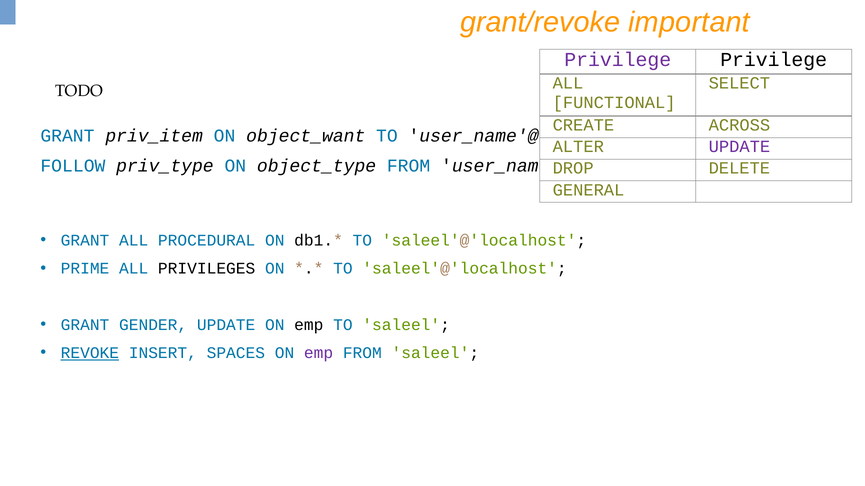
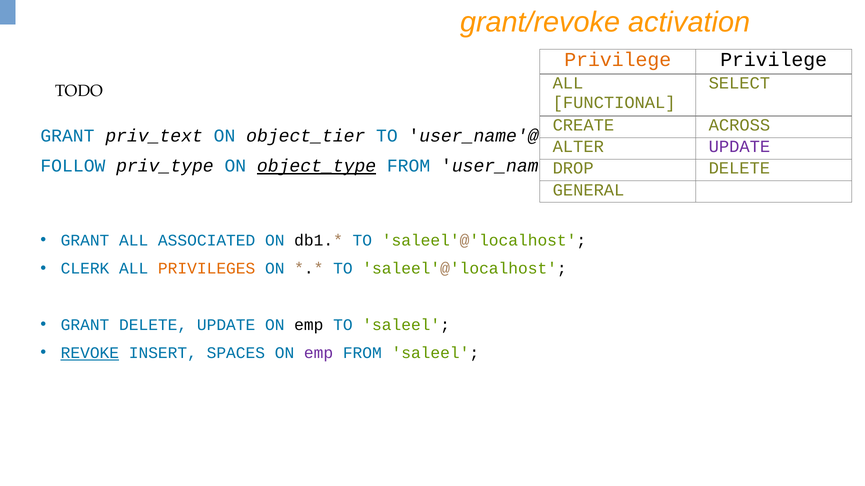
important: important -> activation (689, 23)
Privilege colour: purple -> orange (618, 60)
priv_item: priv_item -> priv_text (154, 136)
object_want: object_want -> object_tier (306, 136)
object_type underline: none -> present (317, 166)
PROCEDURAL: PROCEDURAL -> ASSOCIATED (207, 241)
PRIME: PRIME -> CLERK (85, 269)
PRIVILEGES colour: black -> orange (207, 269)
GRANT GENDER: GENDER -> DELETE (153, 325)
